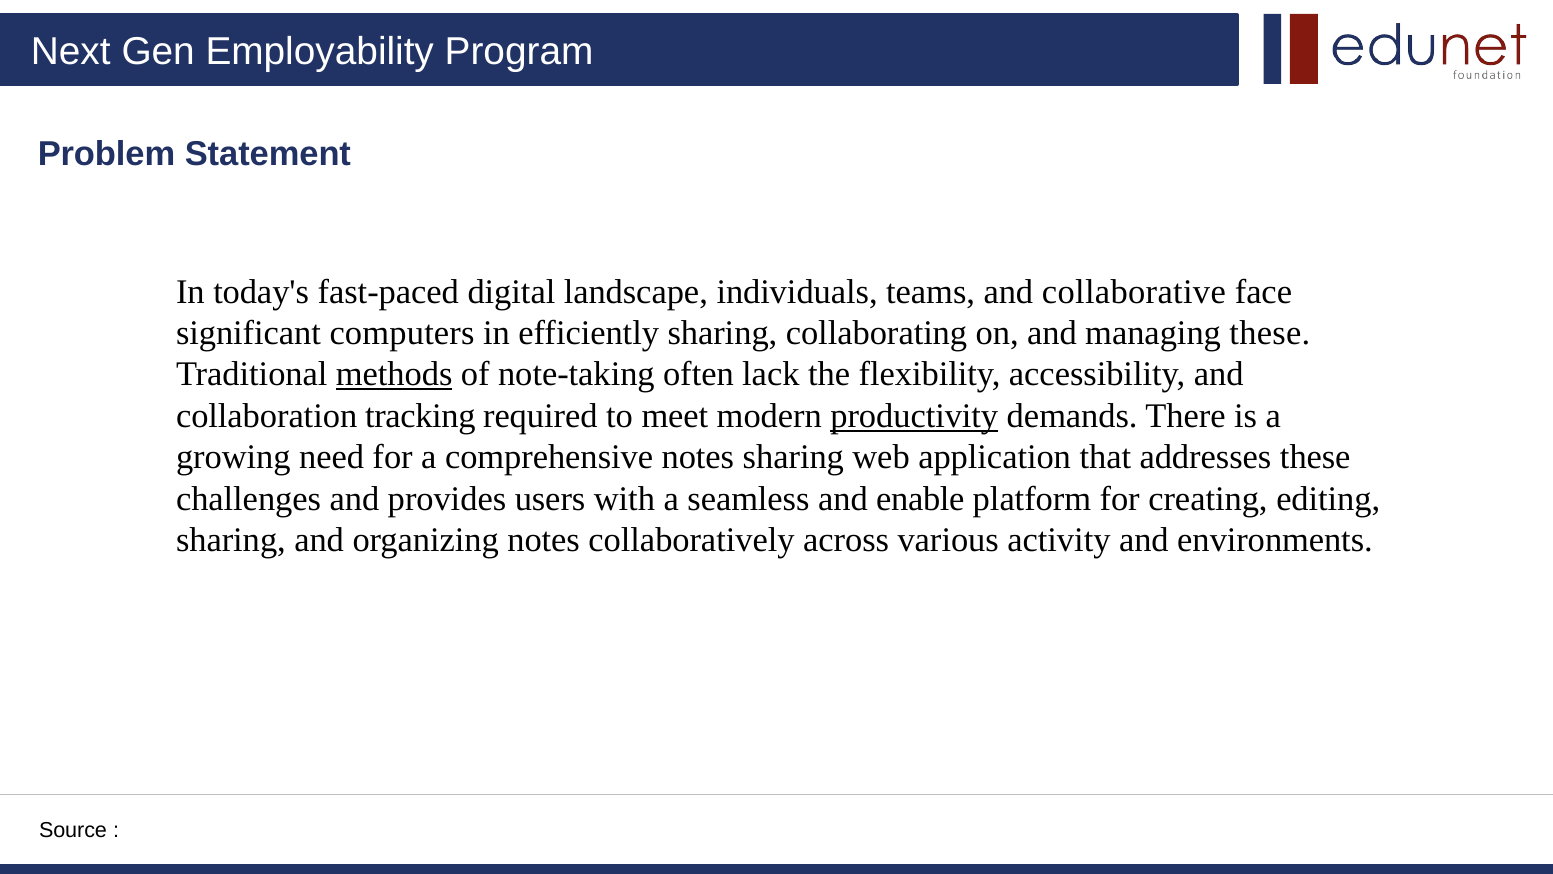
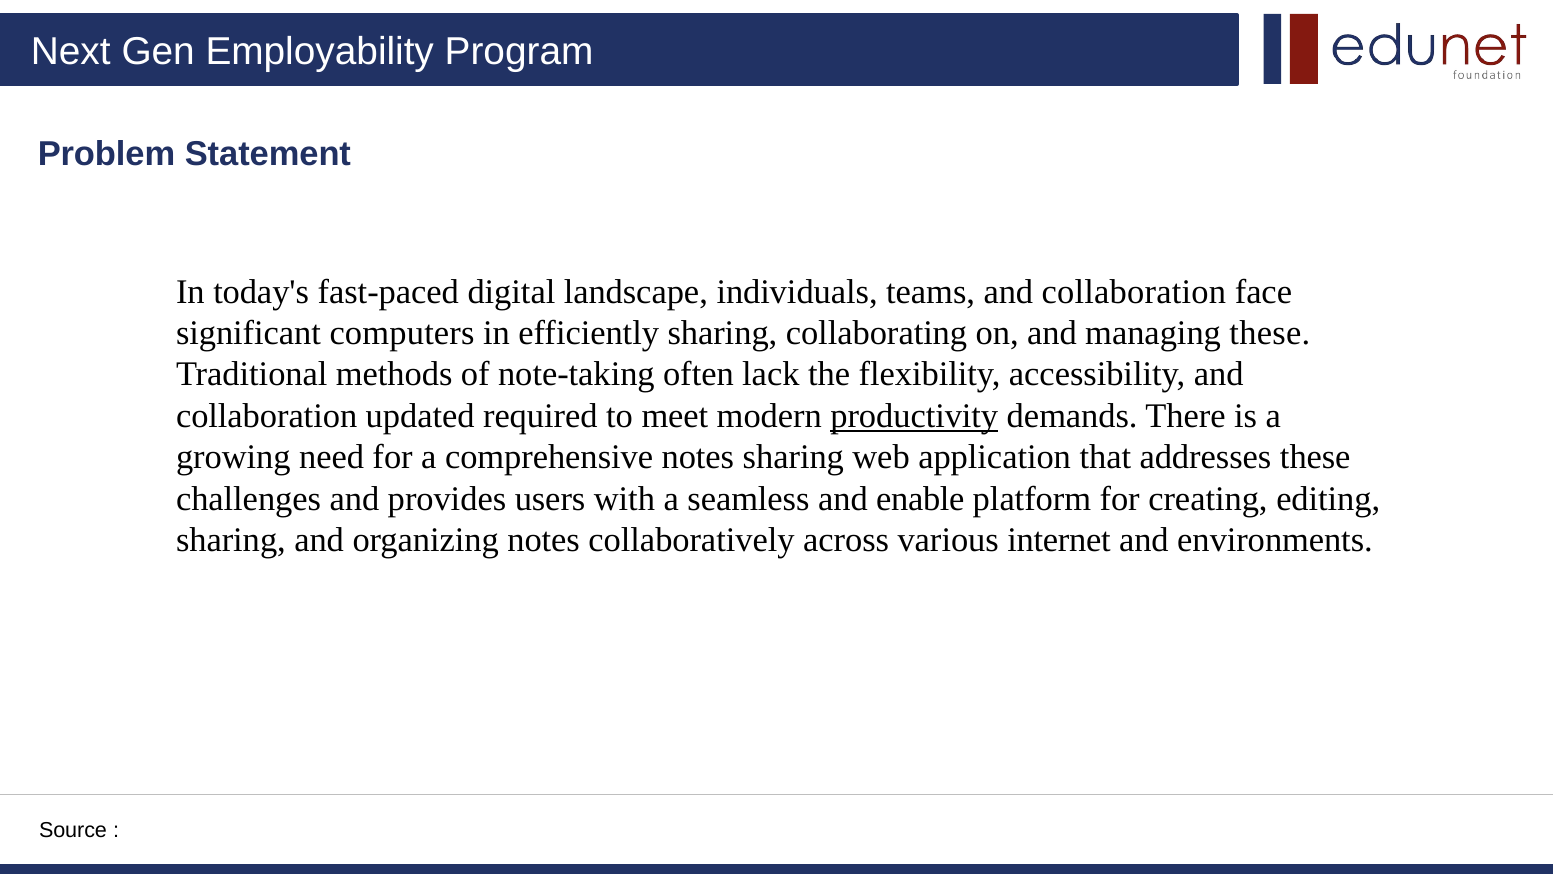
teams and collaborative: collaborative -> collaboration (1134, 292)
methods underline: present -> none (394, 374)
tracking: tracking -> updated (420, 416)
activity: activity -> internet (1059, 540)
